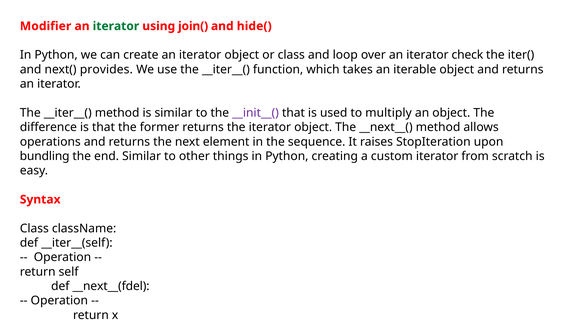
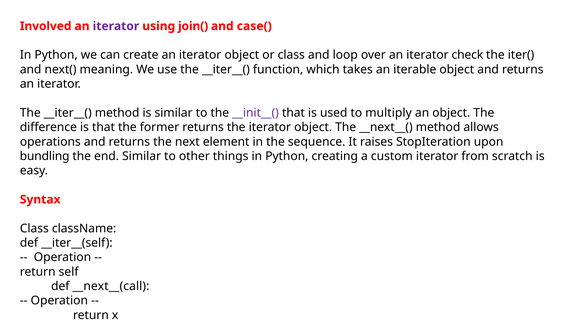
Modifier: Modifier -> Involved (46, 26)
iterator colour: green -> purple (116, 26)
hide(: hide( -> case( (254, 26)
provides: provides -> meaning (106, 69)
__next__(fdel: __next__(fdel -> __next__(call (111, 286)
